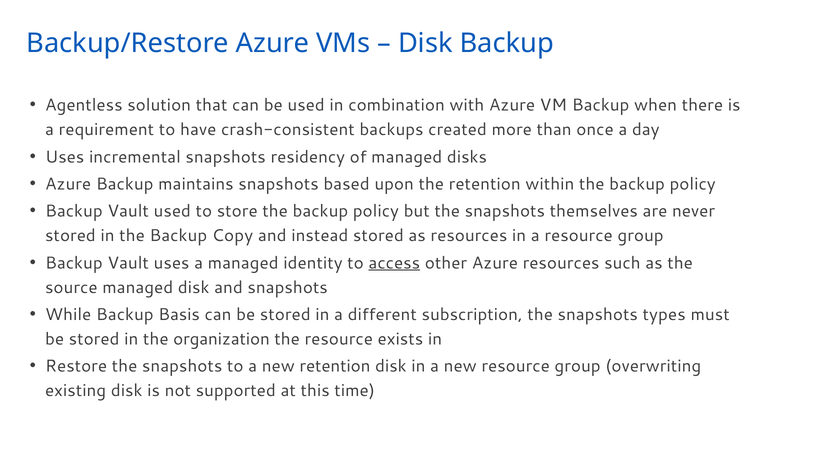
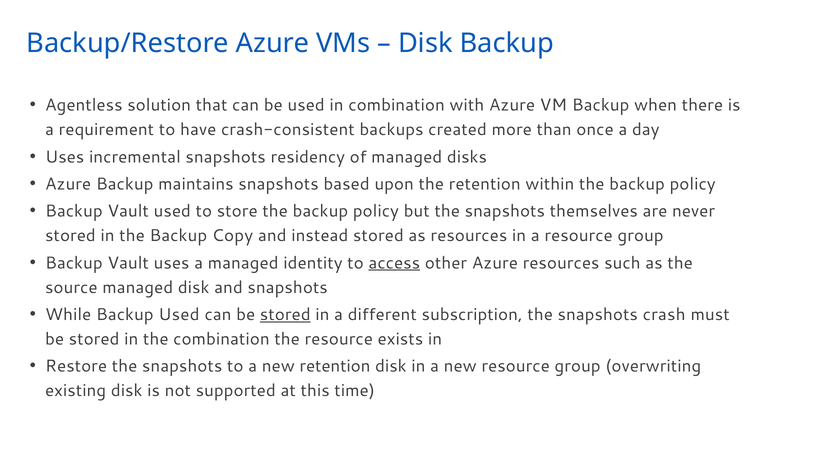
Backup Basis: Basis -> Used (179, 315)
stored underline: none -> present (285, 315)
types: types -> crash (664, 315)
the organization: organization -> combination (221, 339)
